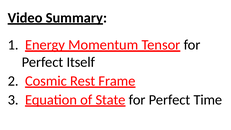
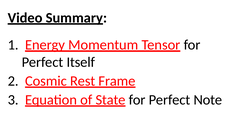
Time: Time -> Note (208, 100)
